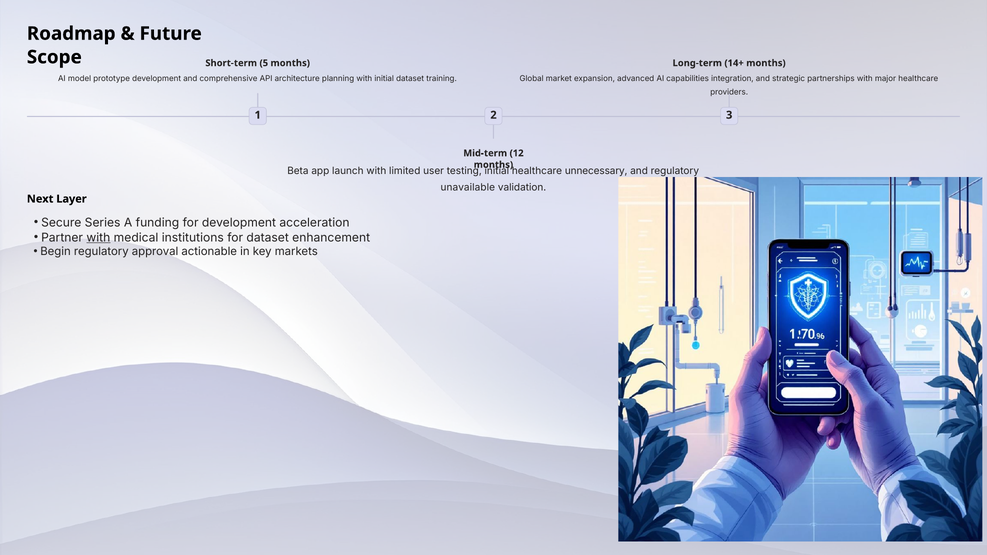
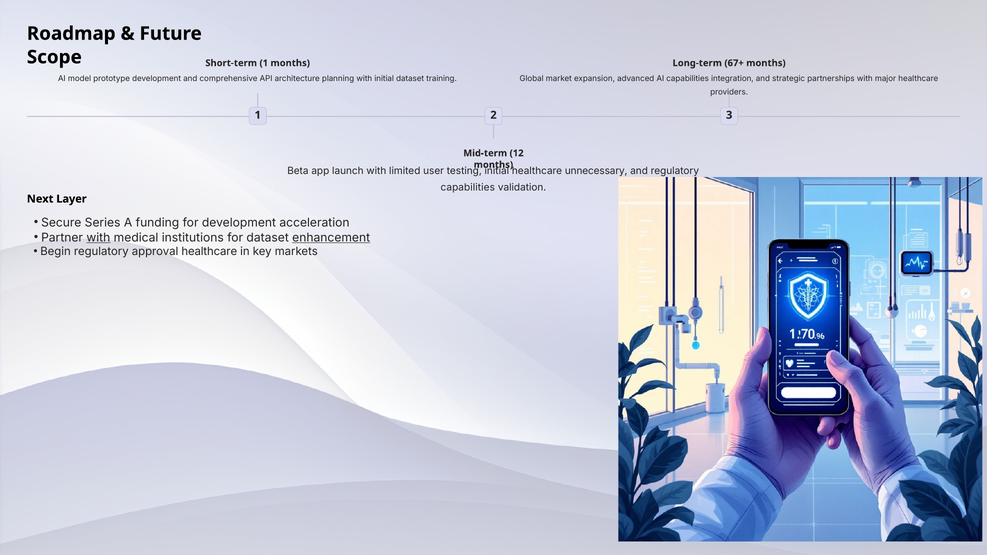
Short-term 5: 5 -> 1 (264, 63)
14+: 14+ -> 67+ (734, 63)
unavailable: unavailable -> capabilities (468, 187)
enhancement underline: none -> present (331, 238)
approval actionable: actionable -> healthcare (209, 252)
